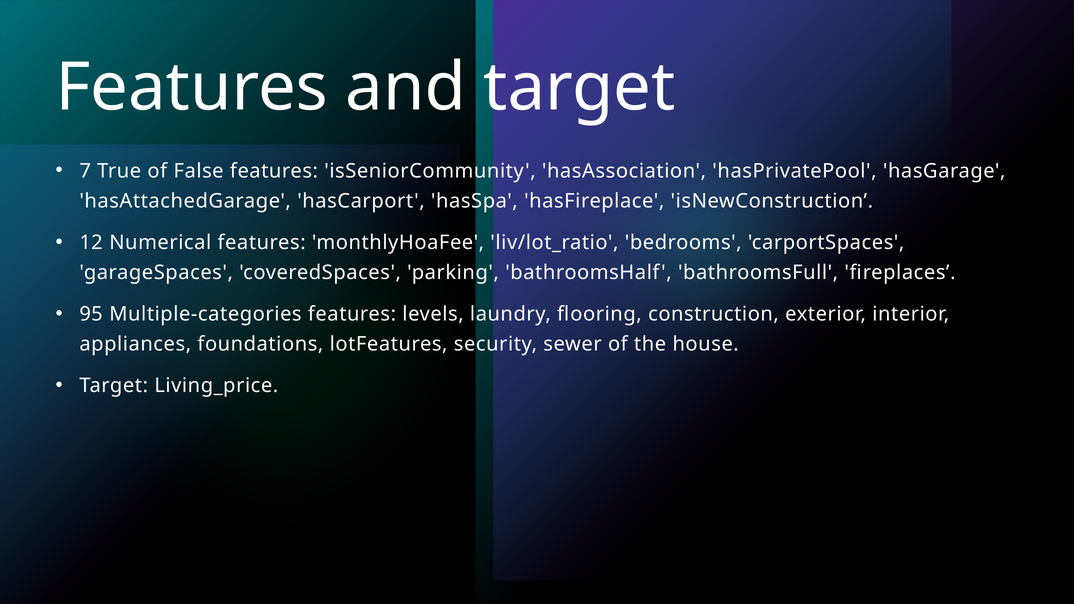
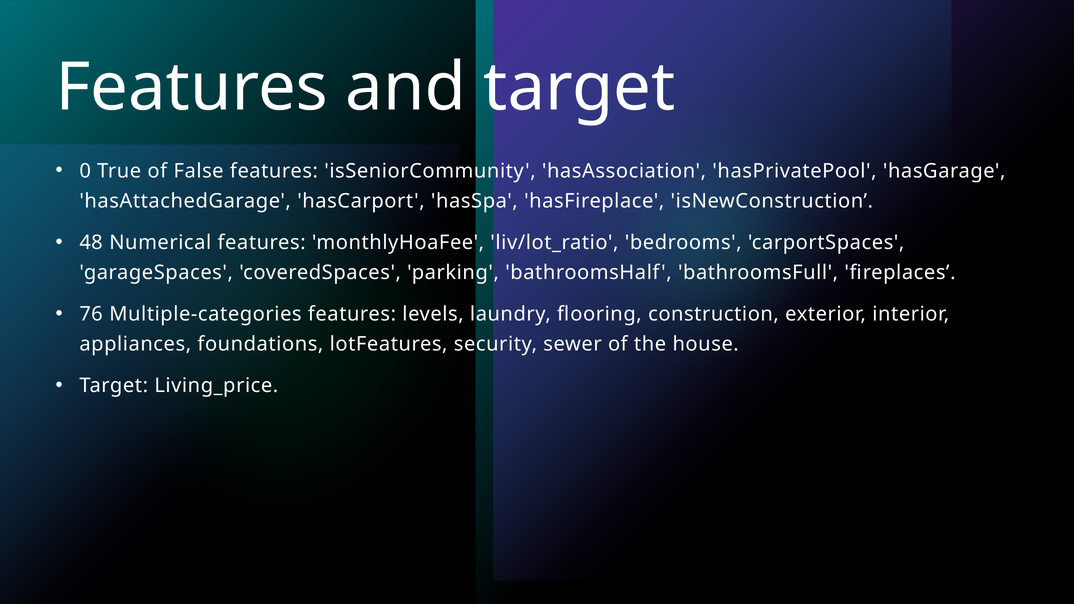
7: 7 -> 0 (85, 171)
12: 12 -> 48 (91, 243)
95: 95 -> 76 (91, 314)
